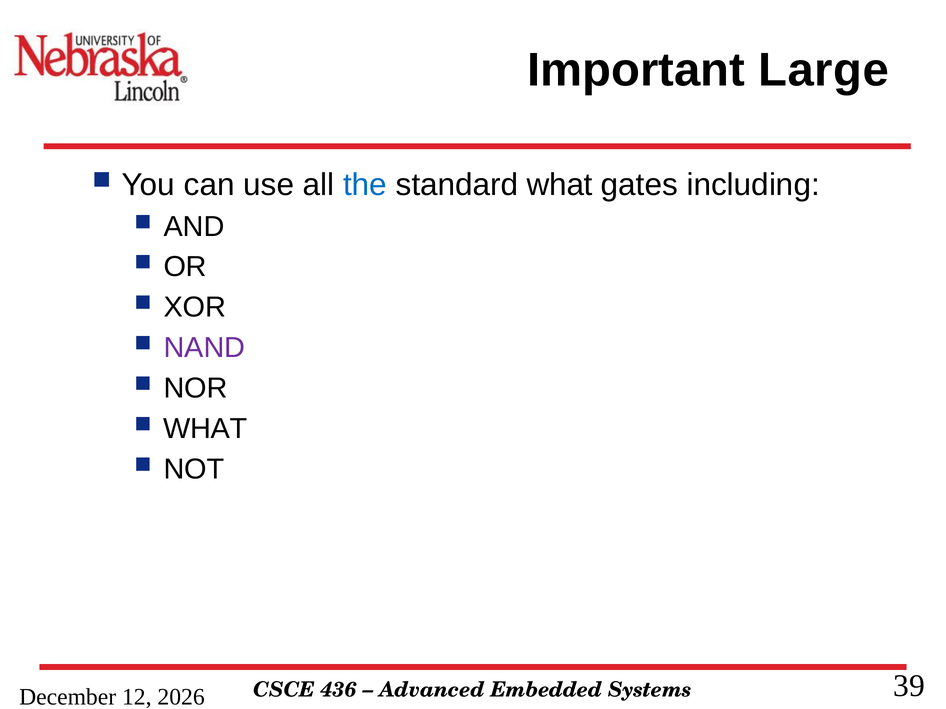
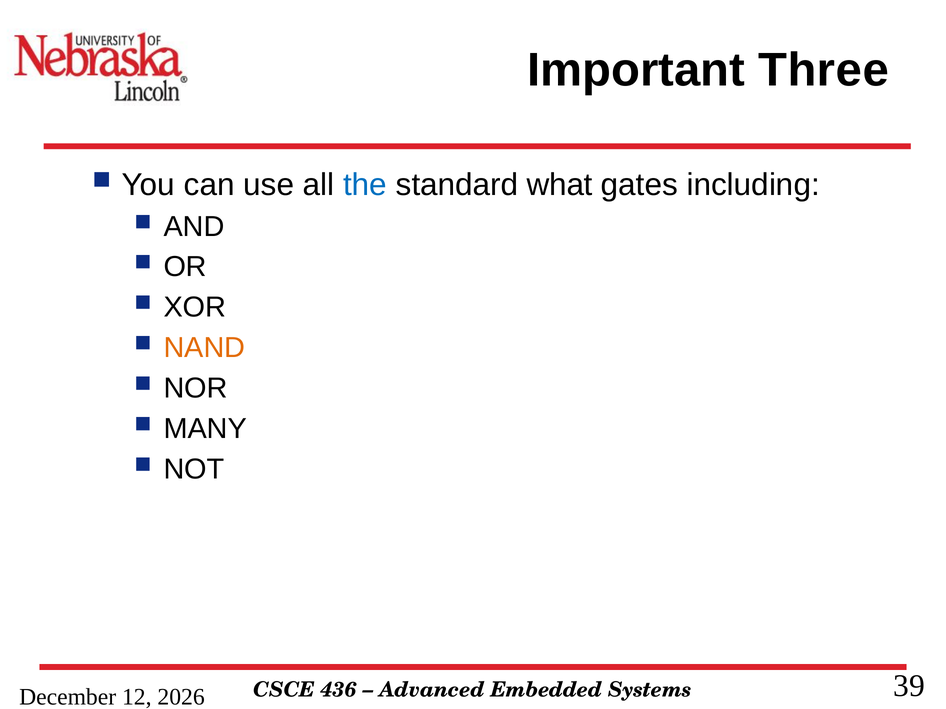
Large: Large -> Three (824, 70)
NAND colour: purple -> orange (204, 348)
WHAT: WHAT -> MANY (205, 429)
